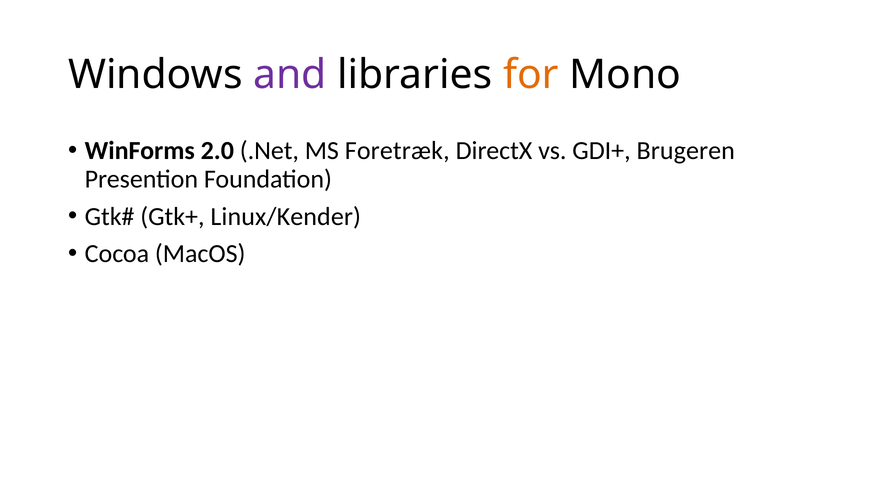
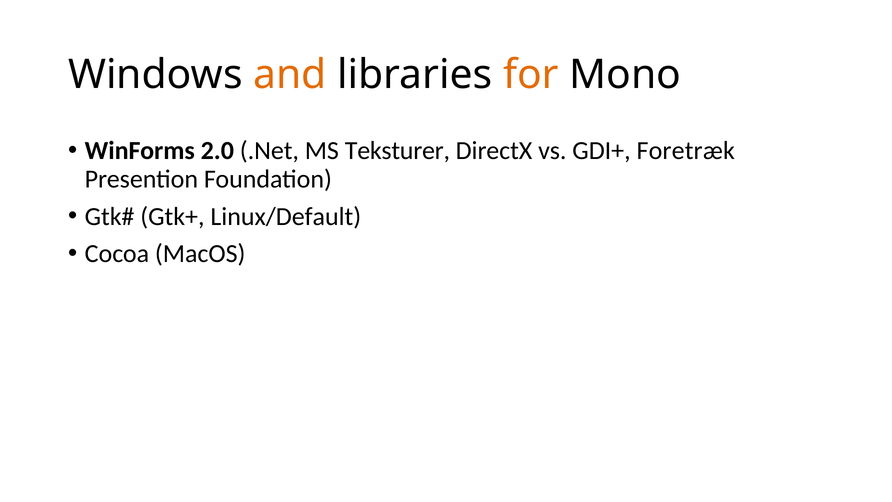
and colour: purple -> orange (290, 75)
Foretræk: Foretræk -> Teksturer (397, 151)
Brugeren: Brugeren -> Foretræk (686, 151)
Linux/Kender: Linux/Kender -> Linux/Default (286, 216)
